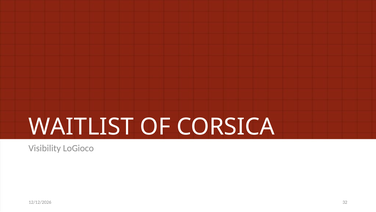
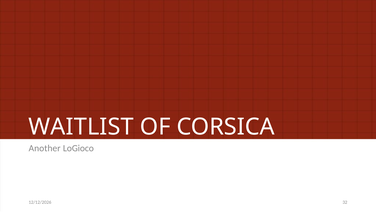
Visibility: Visibility -> Another (45, 148)
